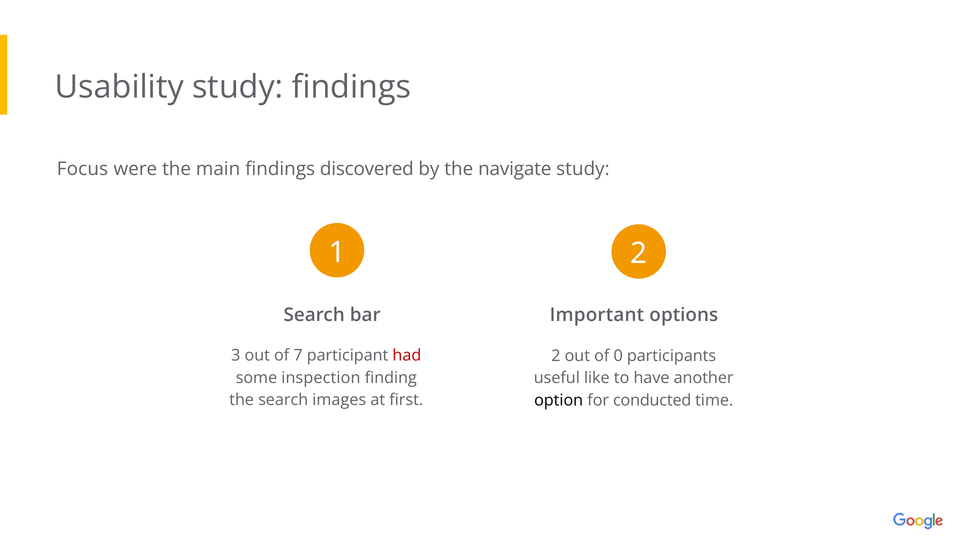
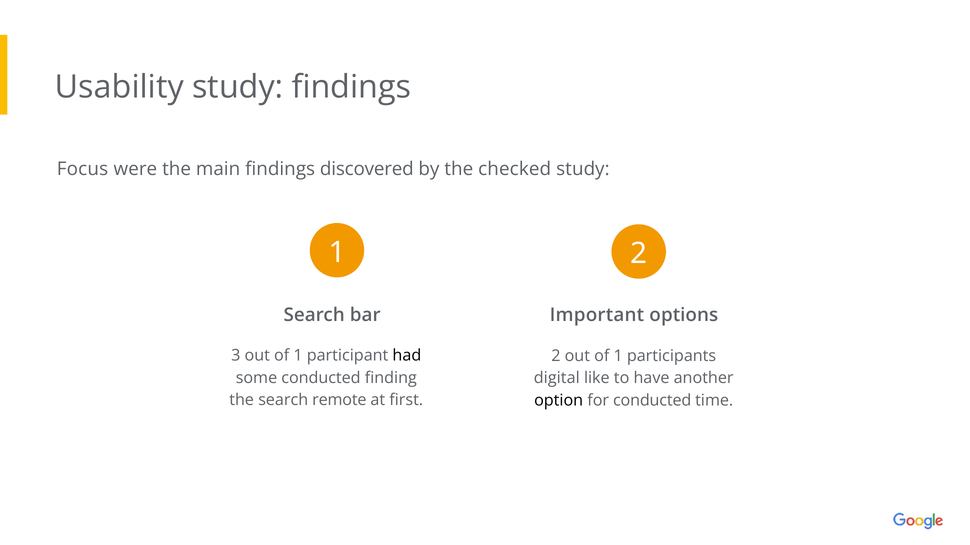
navigate: navigate -> checked (515, 169)
3 out of 7: 7 -> 1 (298, 356)
had colour: red -> black (407, 356)
2 out of 0: 0 -> 1 (618, 356)
some inspection: inspection -> conducted (321, 378)
useful: useful -> digital (557, 379)
images: images -> remote (339, 400)
